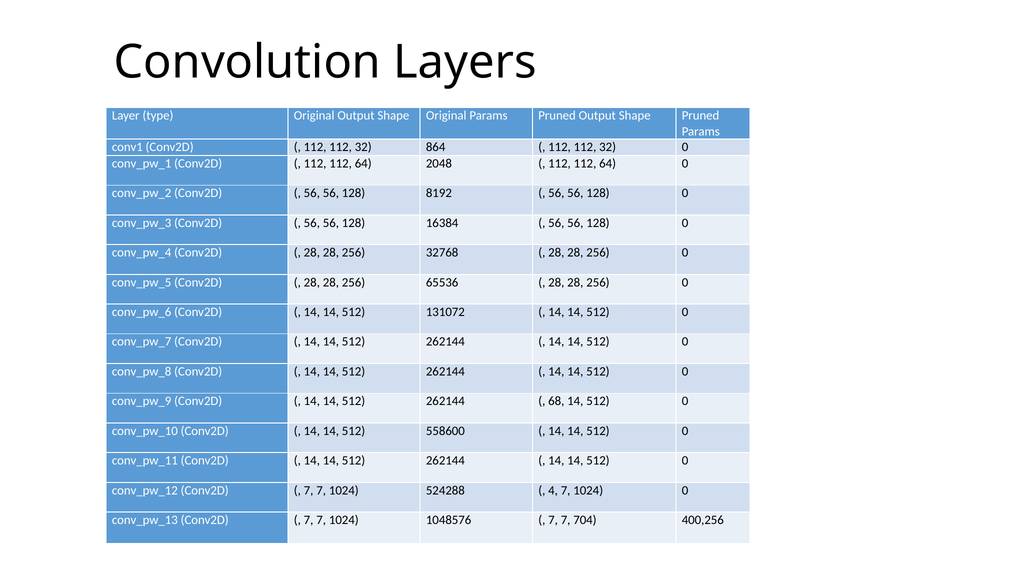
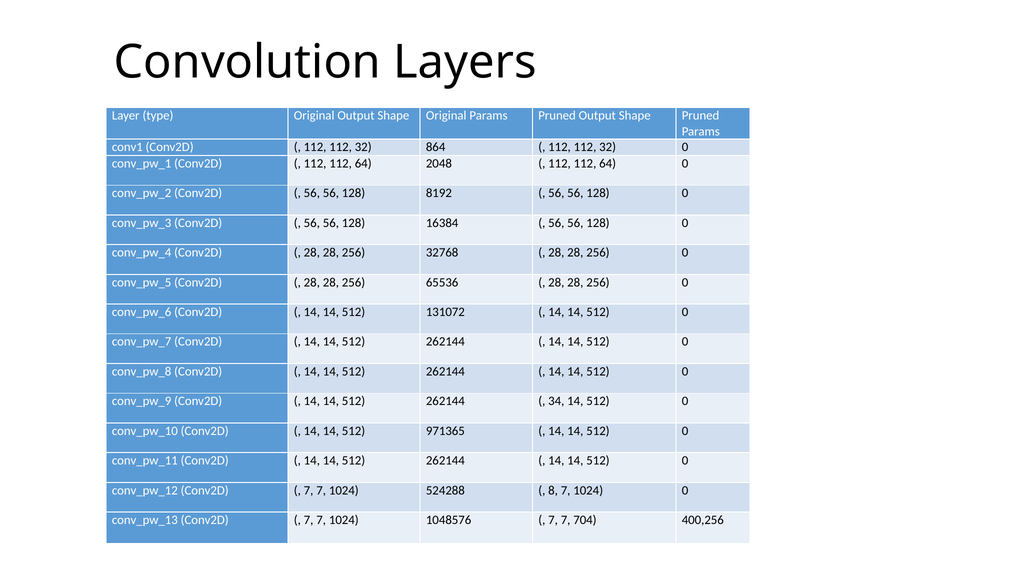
68: 68 -> 34 (556, 401)
558600: 558600 -> 971365 (445, 431)
4: 4 -> 8 (553, 490)
